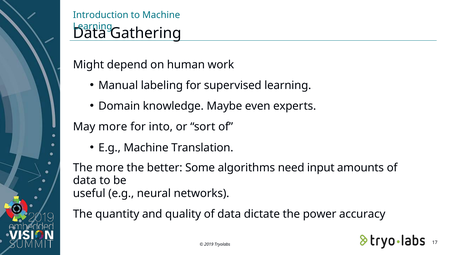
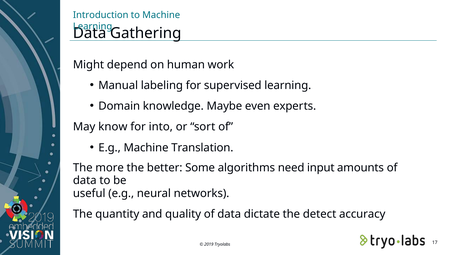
May more: more -> know (113, 127)
power: power -> detect (320, 214)
